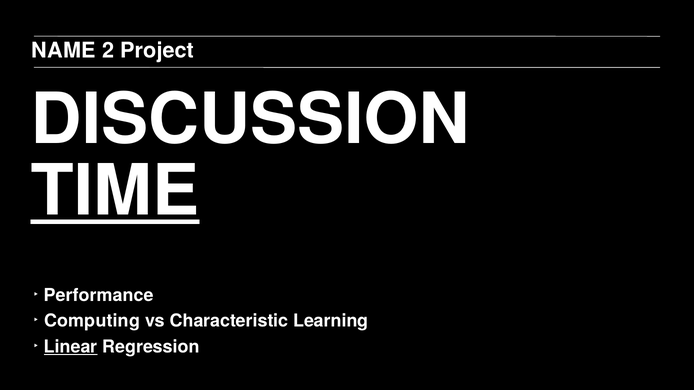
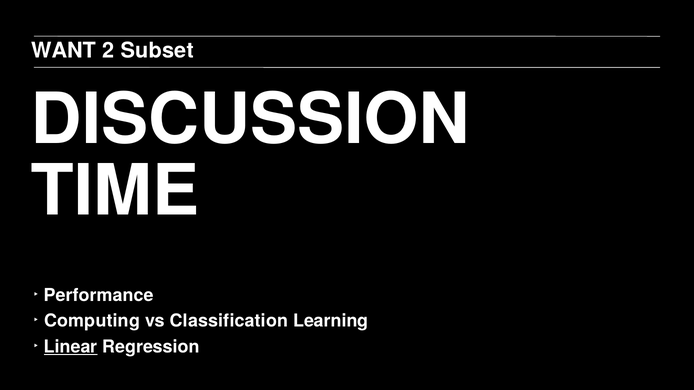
NAME: NAME -> WANT (64, 51)
Project: Project -> Subset (157, 51)
TIME underline: present -> none (115, 191)
Characteristic: Characteristic -> Classification (229, 321)
